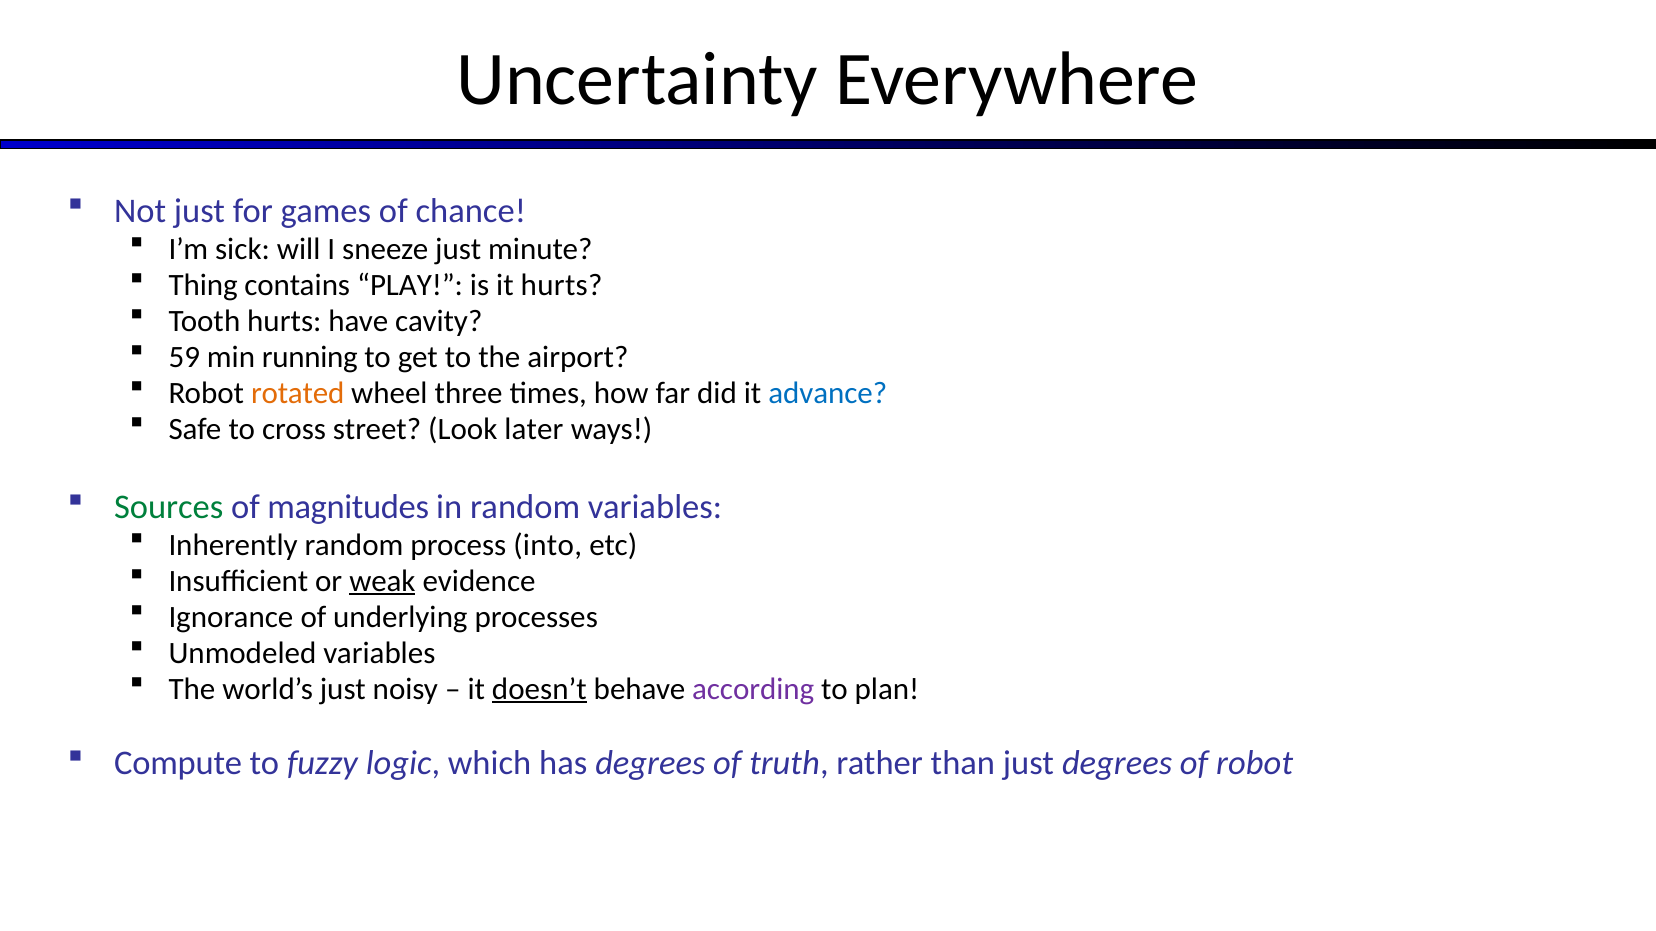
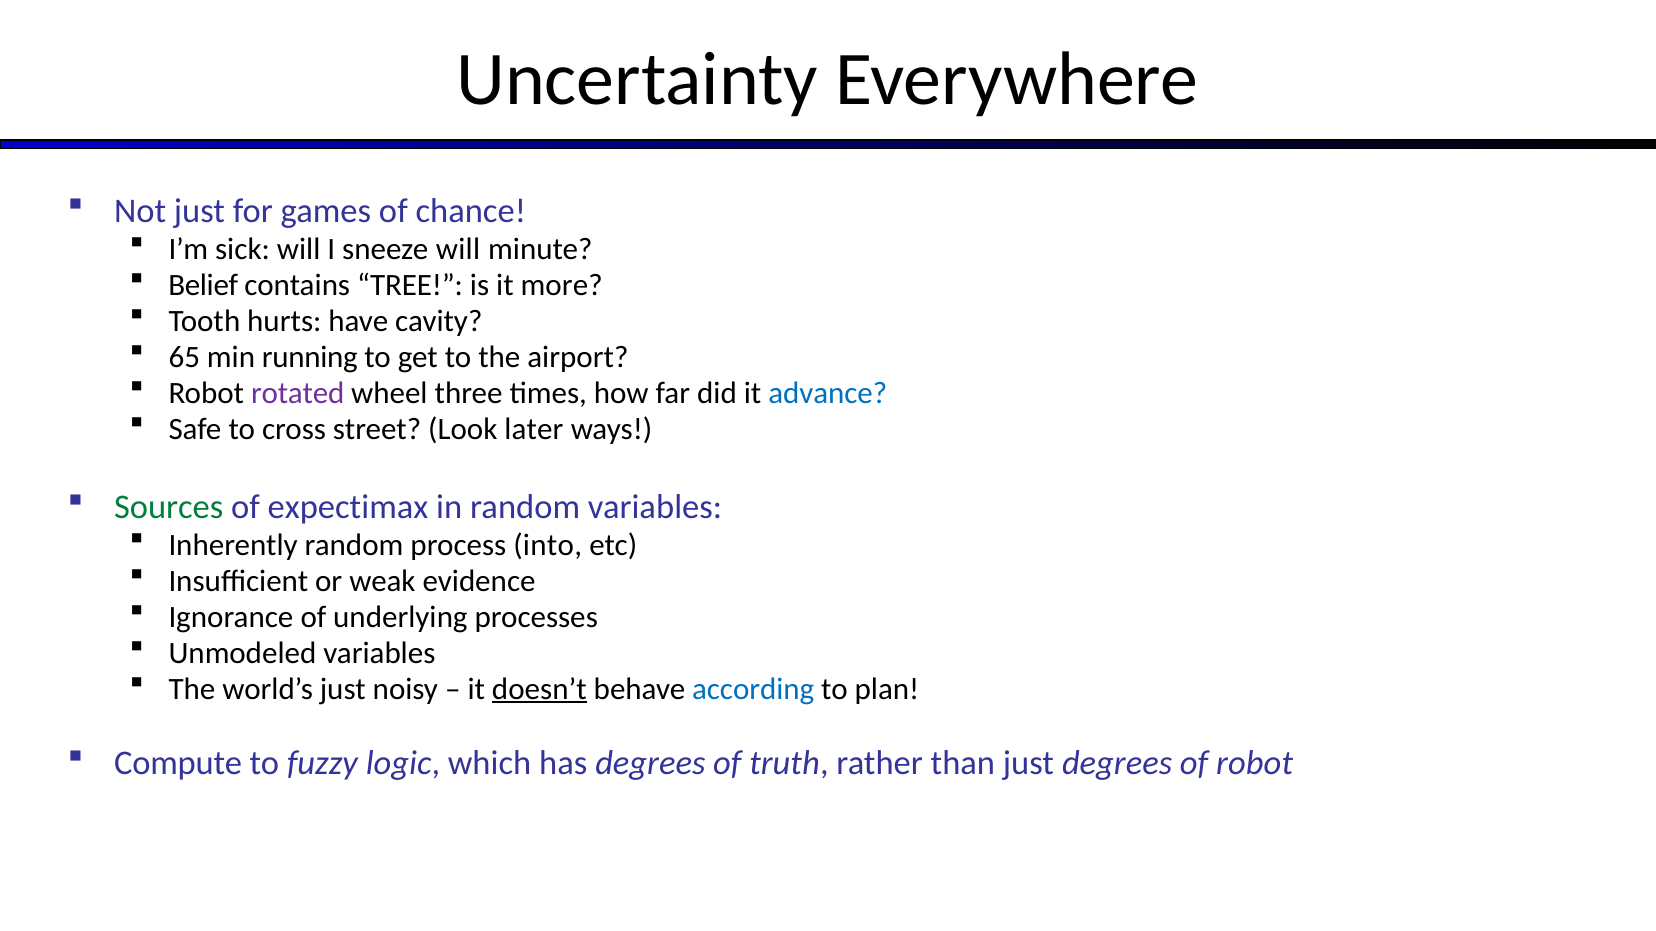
sneeze just: just -> will (458, 249)
Thing: Thing -> Belief (203, 285)
PLAY: PLAY -> TREE (410, 285)
it hurts: hurts -> more (562, 285)
59: 59 -> 65 (184, 357)
rotated colour: orange -> purple (298, 393)
magnitudes: magnitudes -> expectimax (348, 507)
weak underline: present -> none (382, 581)
according colour: purple -> blue (753, 689)
